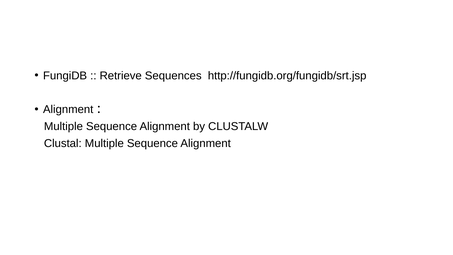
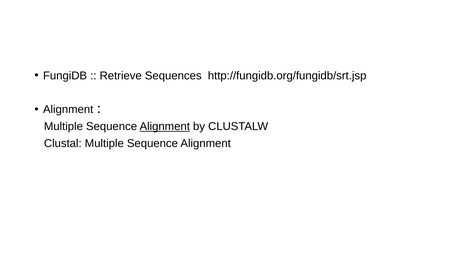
Alignment underline: none -> present (165, 126)
